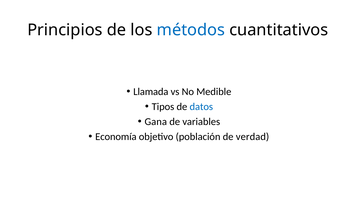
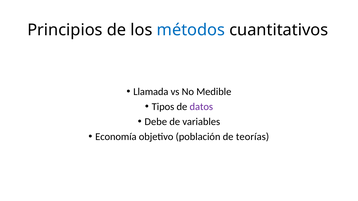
datos colour: blue -> purple (201, 107)
Gana: Gana -> Debe (156, 122)
verdad: verdad -> teorías (252, 137)
